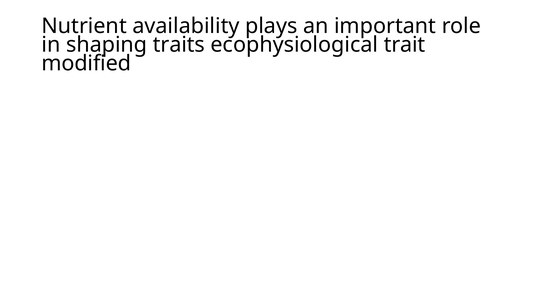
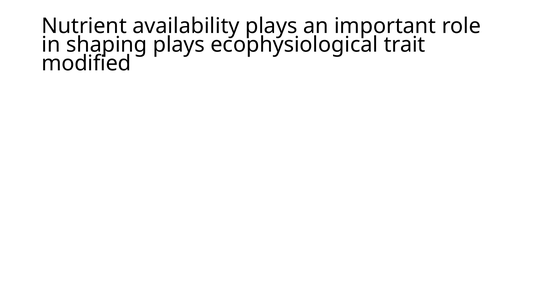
shaping traits: traits -> plays (179, 45)
